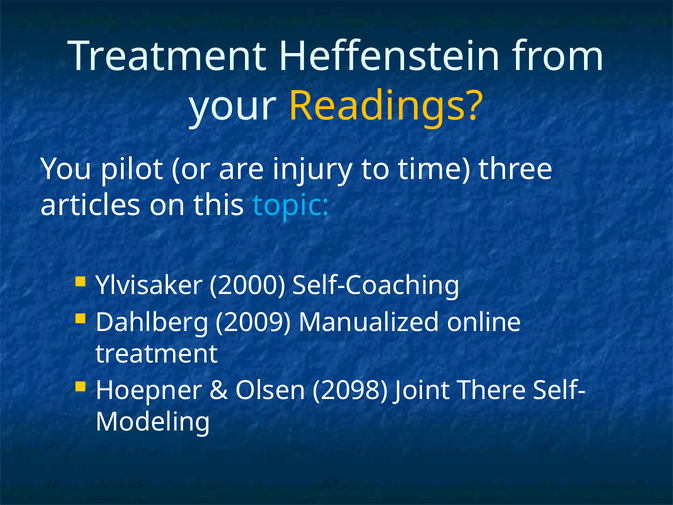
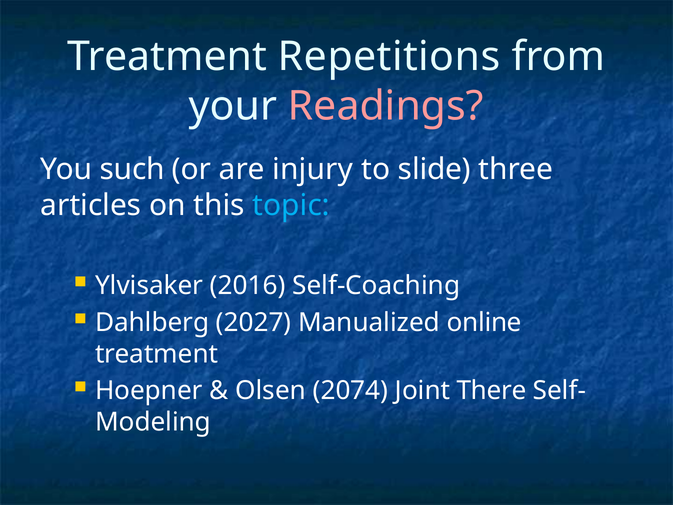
Heffenstein: Heffenstein -> Repetitions (389, 57)
Readings colour: yellow -> pink (386, 106)
pilot: pilot -> such (132, 169)
time: time -> slide (434, 169)
2000: 2000 -> 2016 (248, 286)
2009: 2009 -> 2027 (254, 322)
2098: 2098 -> 2074 (350, 390)
